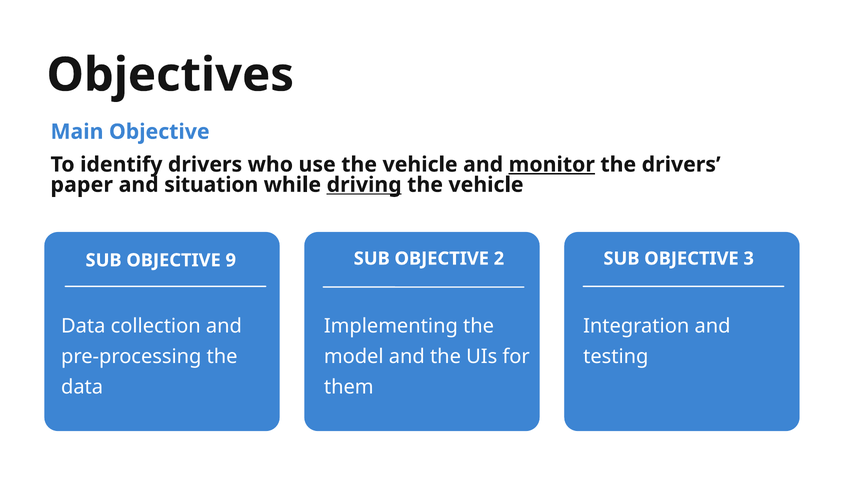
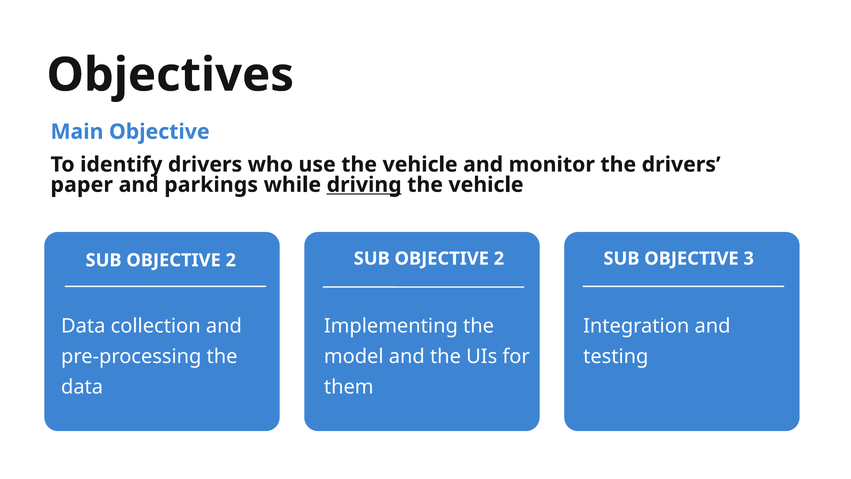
monitor underline: present -> none (552, 164)
situation: situation -> parkings (211, 185)
9: 9 -> 2 (231, 260)
